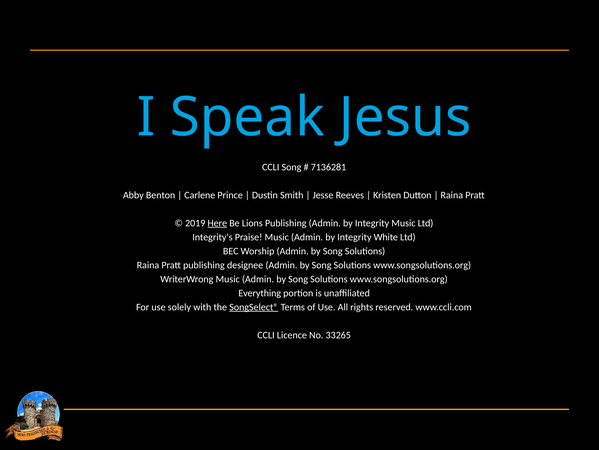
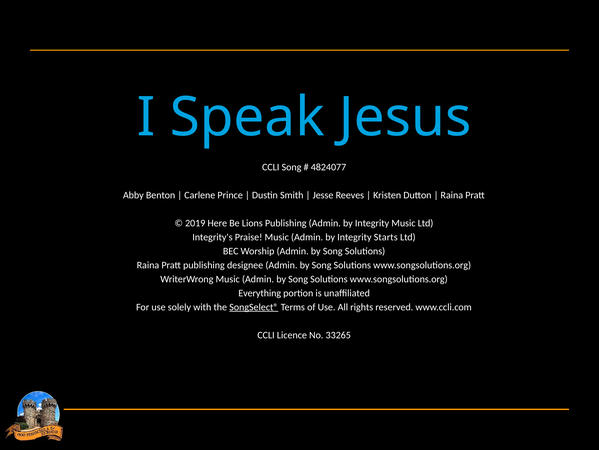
7136281: 7136281 -> 4824077 (328, 167)
Here underline: present -> none (217, 223)
White: White -> Starts (386, 237)
